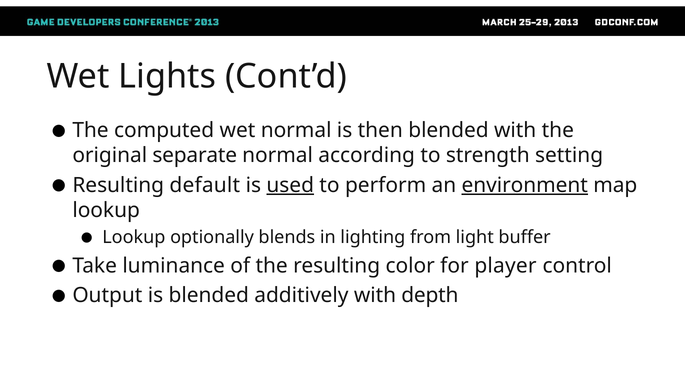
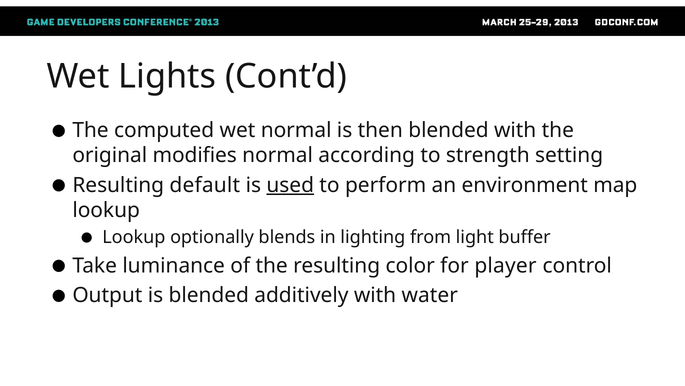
separate: separate -> modifies (195, 155)
environment underline: present -> none (525, 185)
depth: depth -> water (430, 295)
